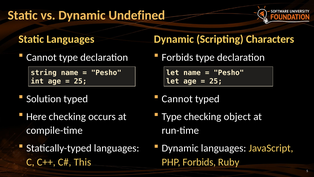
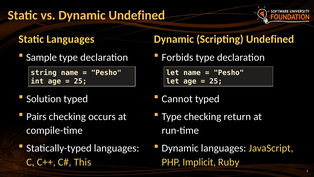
Scripting Characters: Characters -> Undefined (270, 39)
Cannot: Cannot -> Sample (41, 57)
Here: Here -> Pairs (36, 116)
object: object -> return (237, 116)
PHP Forbids: Forbids -> Implicit (199, 162)
